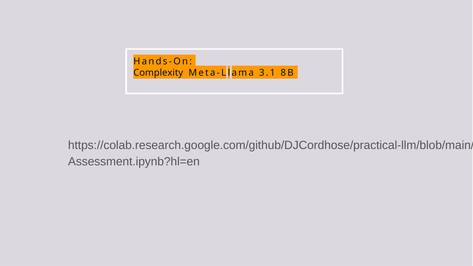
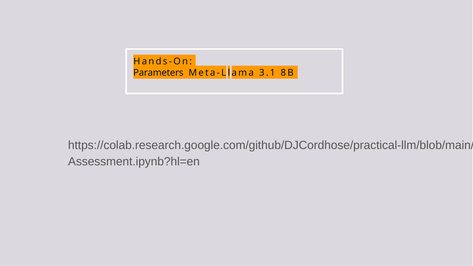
Complexity: Complexity -> Parameters (158, 73)
